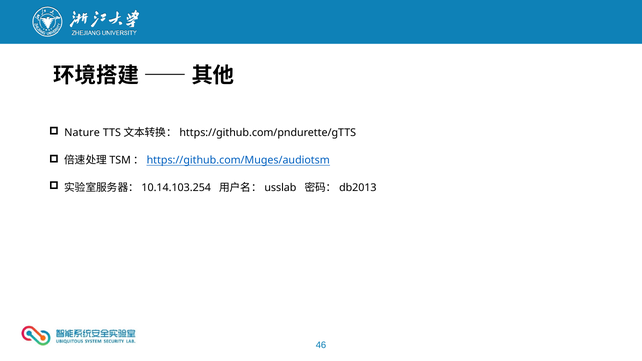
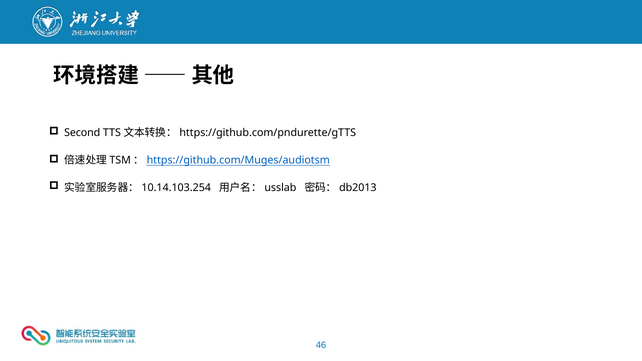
Nature: Nature -> Second (82, 133)
